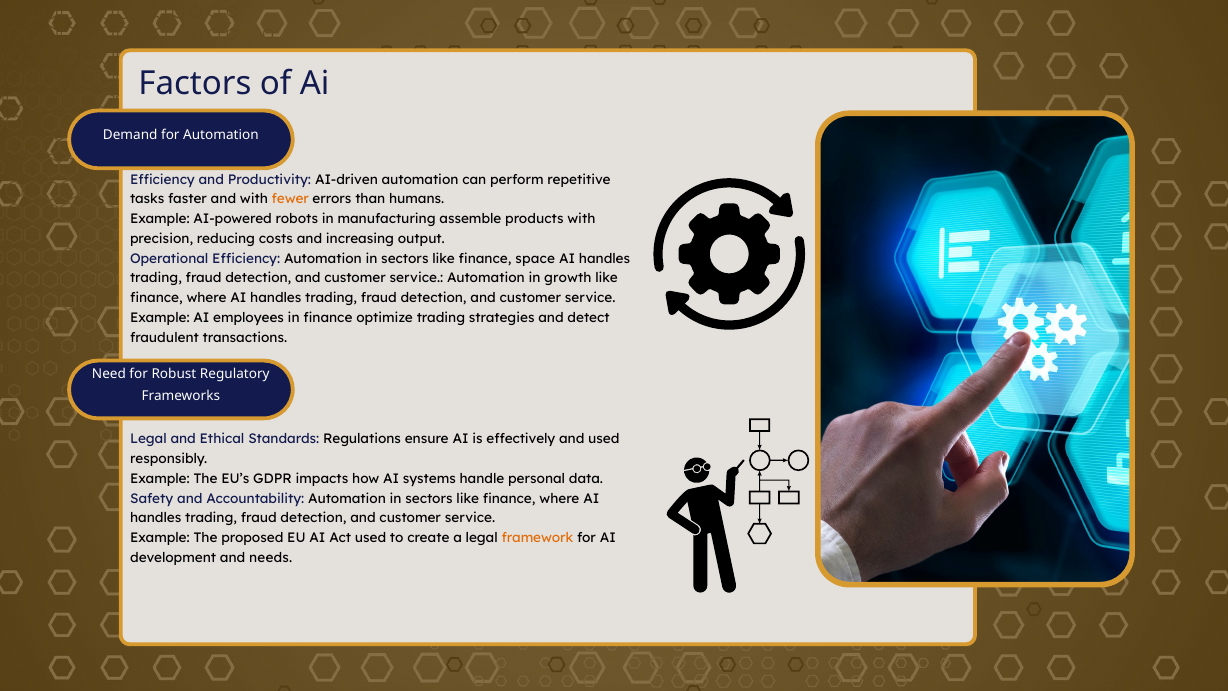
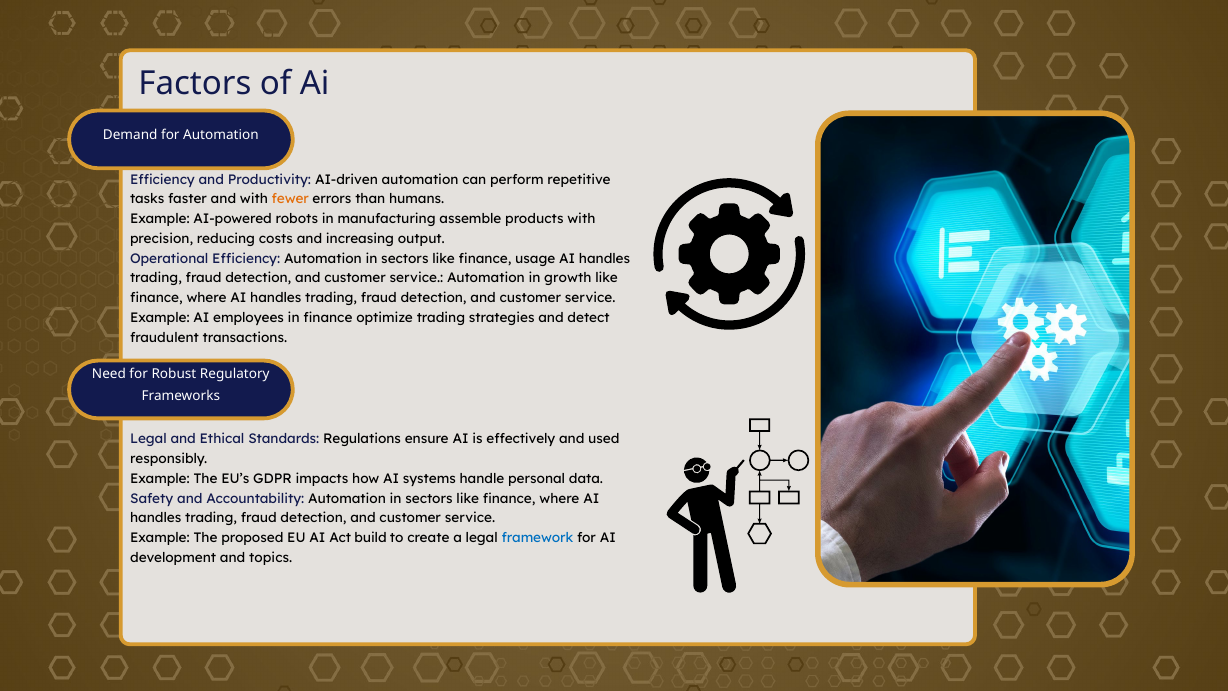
space: space -> usage (535, 259)
Act used: used -> build (371, 538)
framework colour: orange -> blue (537, 538)
needs: needs -> topics (271, 558)
